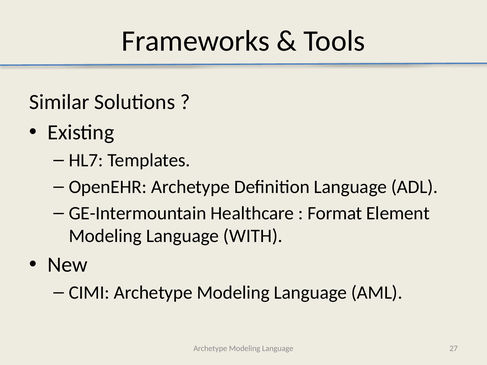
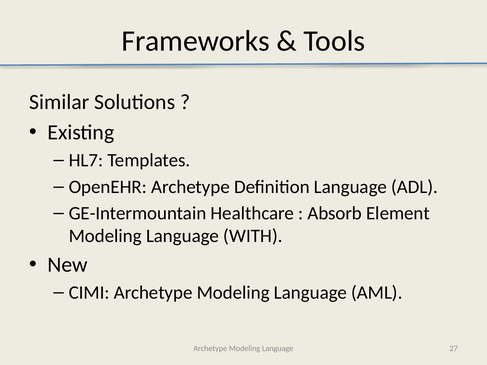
Format: Format -> Absorb (335, 213)
